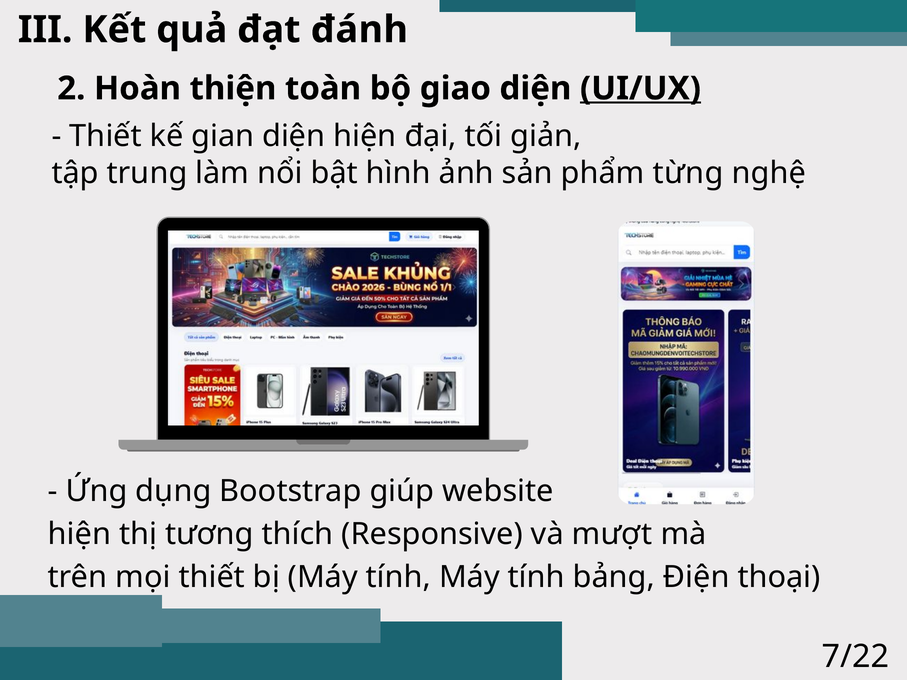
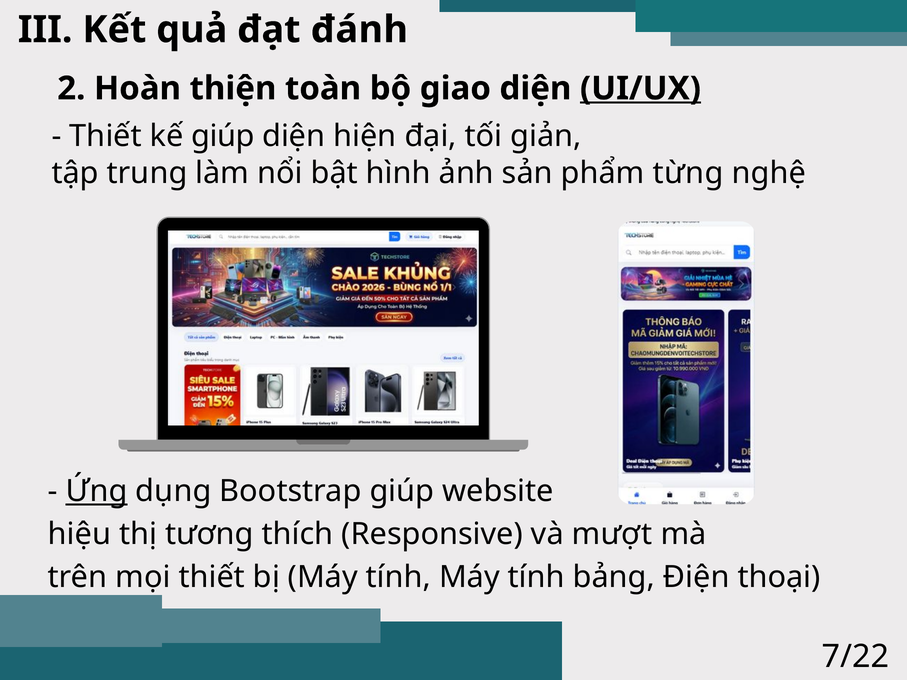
kế gian: gian -> giúp (223, 136)
Ứng underline: none -> present (97, 491)
hiện: hiện -> hiệu (79, 534)
